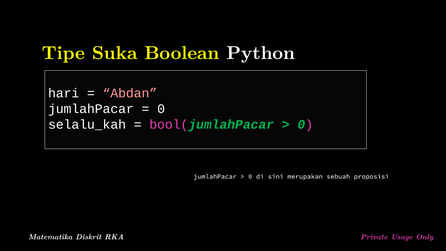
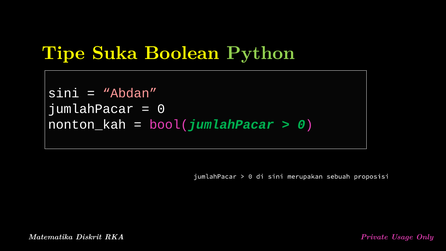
Python colour: white -> light green (261, 53)
hari: hari -> sini (64, 93)
selalu_kah: selalu_kah -> nonton_kah (87, 124)
